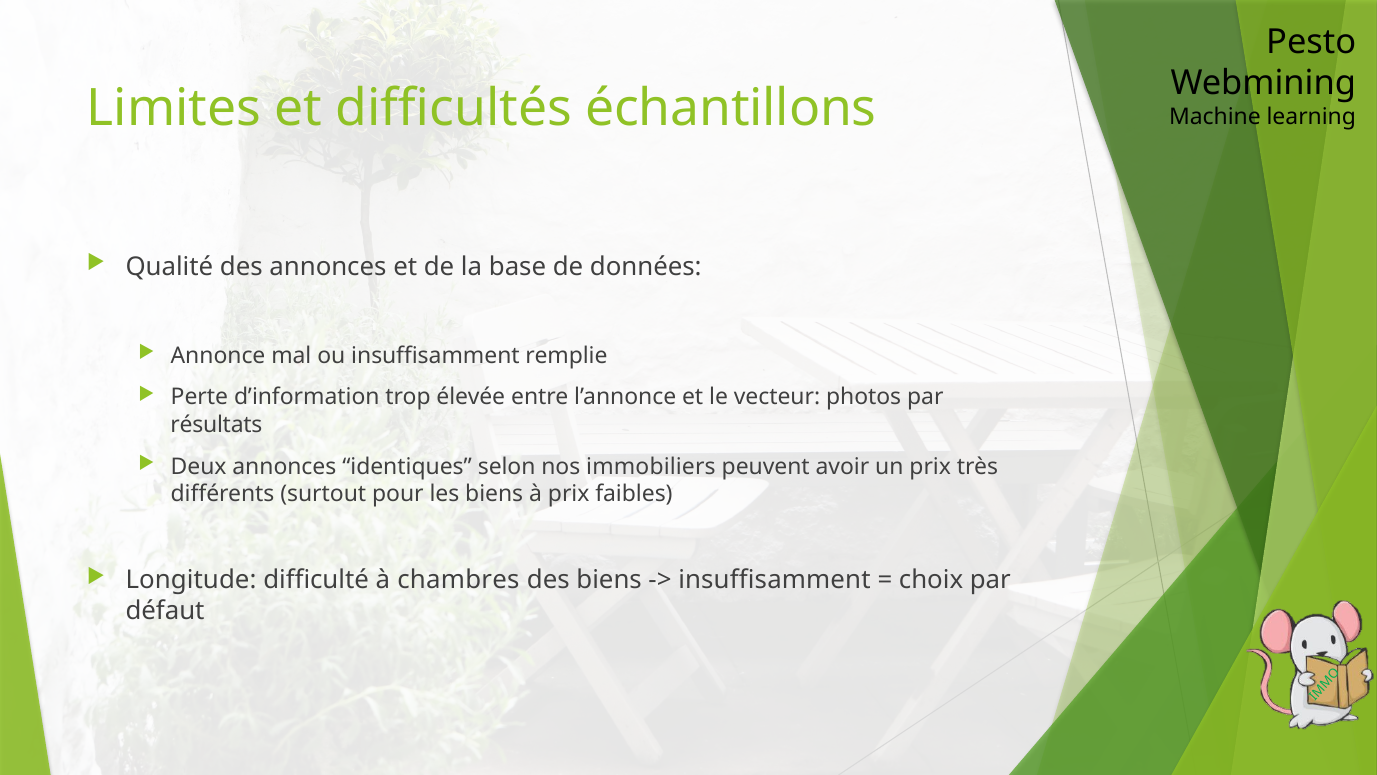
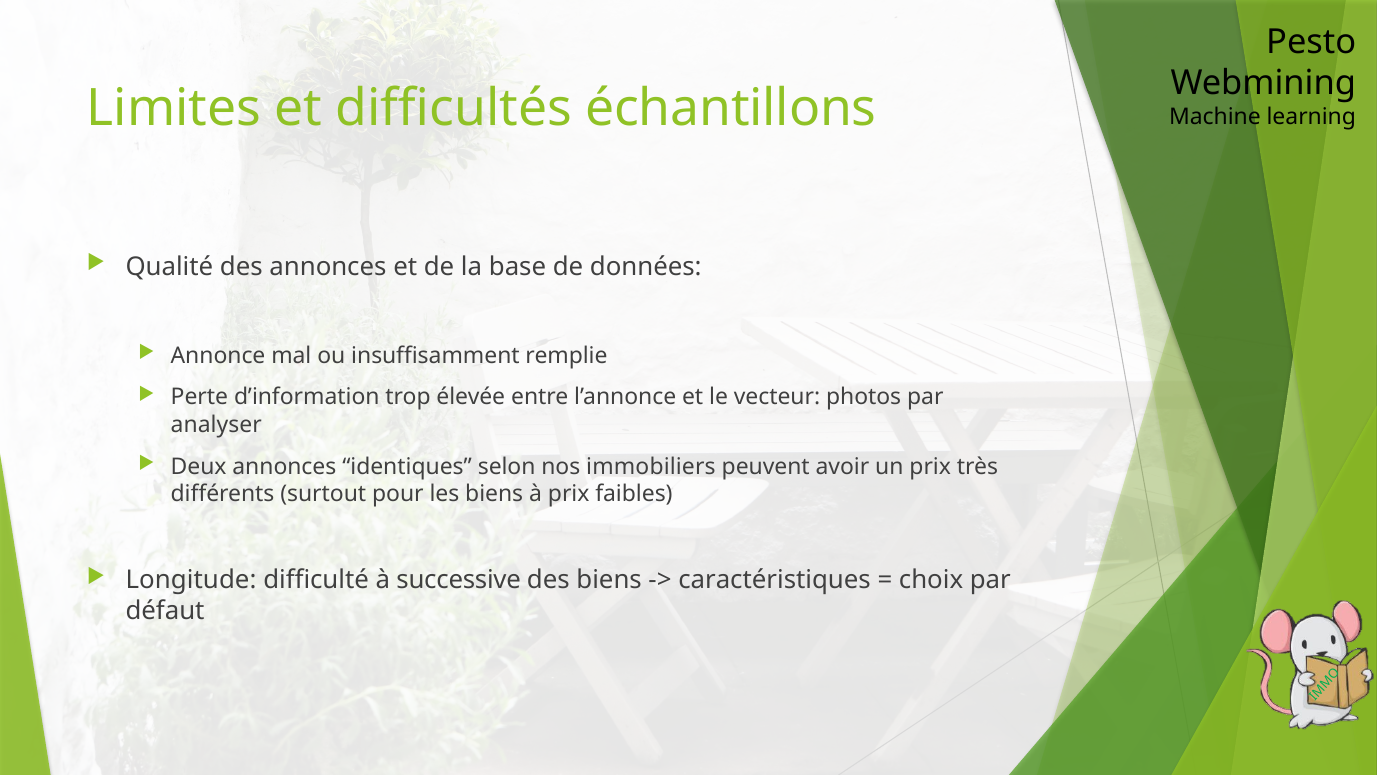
résultats: résultats -> analyser (216, 425)
chambres: chambres -> successive (459, 580)
insuffisamment: insuffisamment -> caractéristiques (775, 580)
